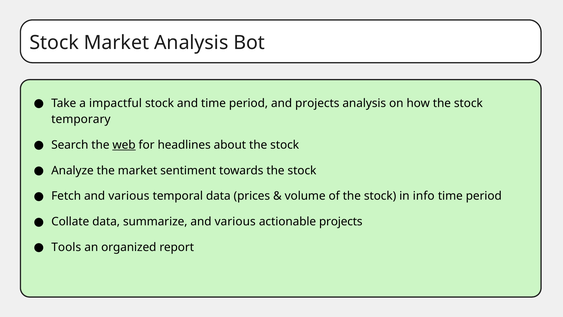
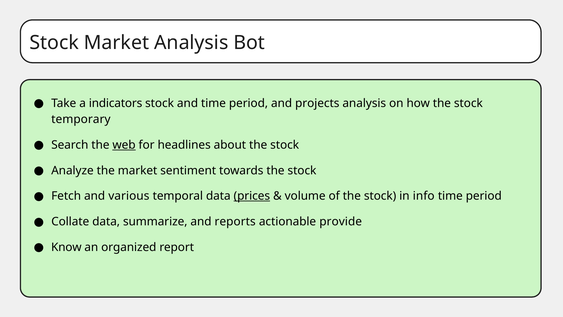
impactful: impactful -> indicators (116, 103)
prices underline: none -> present (252, 196)
summarize and various: various -> reports (235, 221)
actionable projects: projects -> provide (341, 221)
Tools: Tools -> Know (66, 247)
